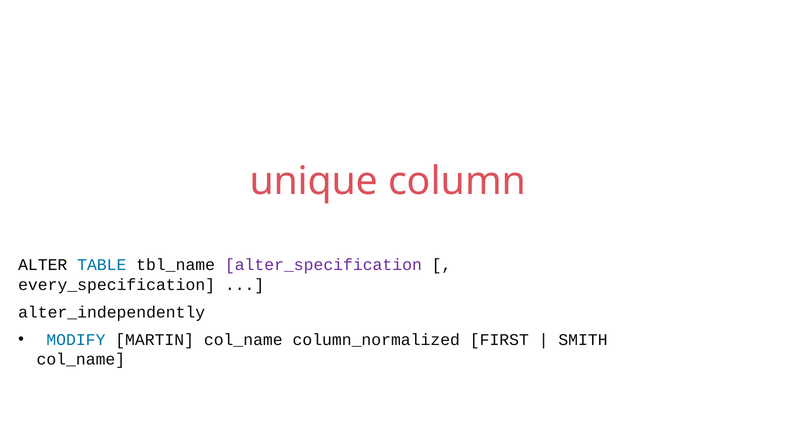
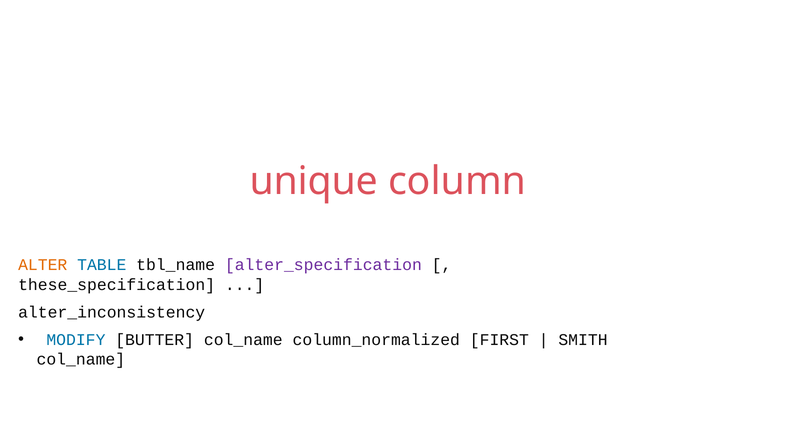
ALTER colour: black -> orange (43, 265)
every_specification: every_specification -> these_specification (117, 285)
alter_independently: alter_independently -> alter_inconsistency (112, 312)
MARTIN: MARTIN -> BUTTER (155, 340)
